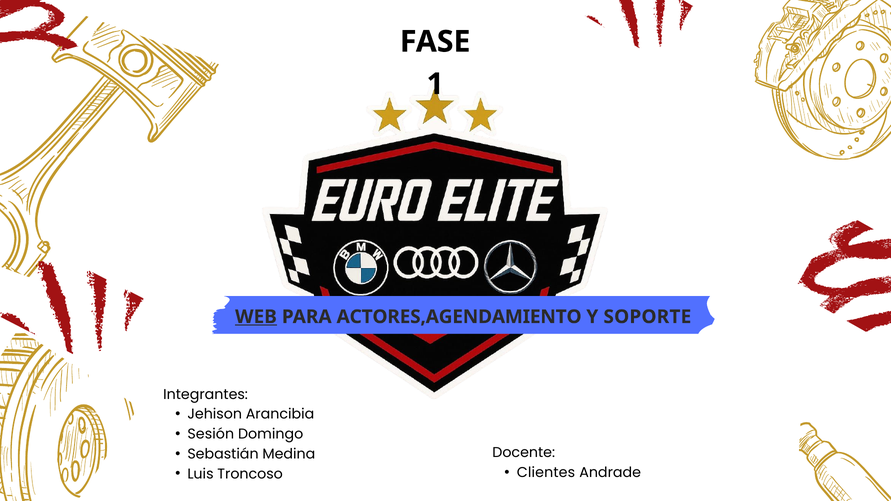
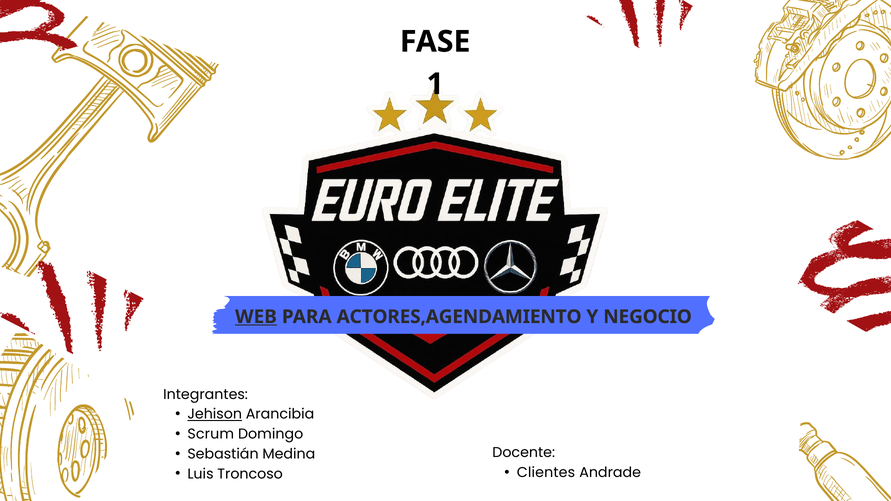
SOPORTE: SOPORTE -> NEGOCIO (648, 317)
Jehison underline: none -> present (215, 414)
Sesión: Sesión -> Scrum (211, 434)
